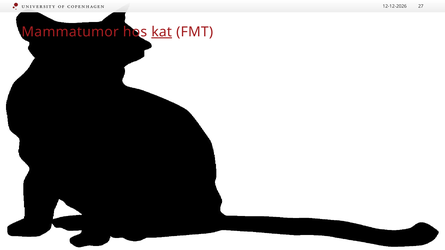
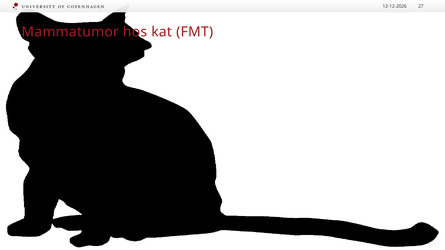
kat underline: present -> none (162, 32)
